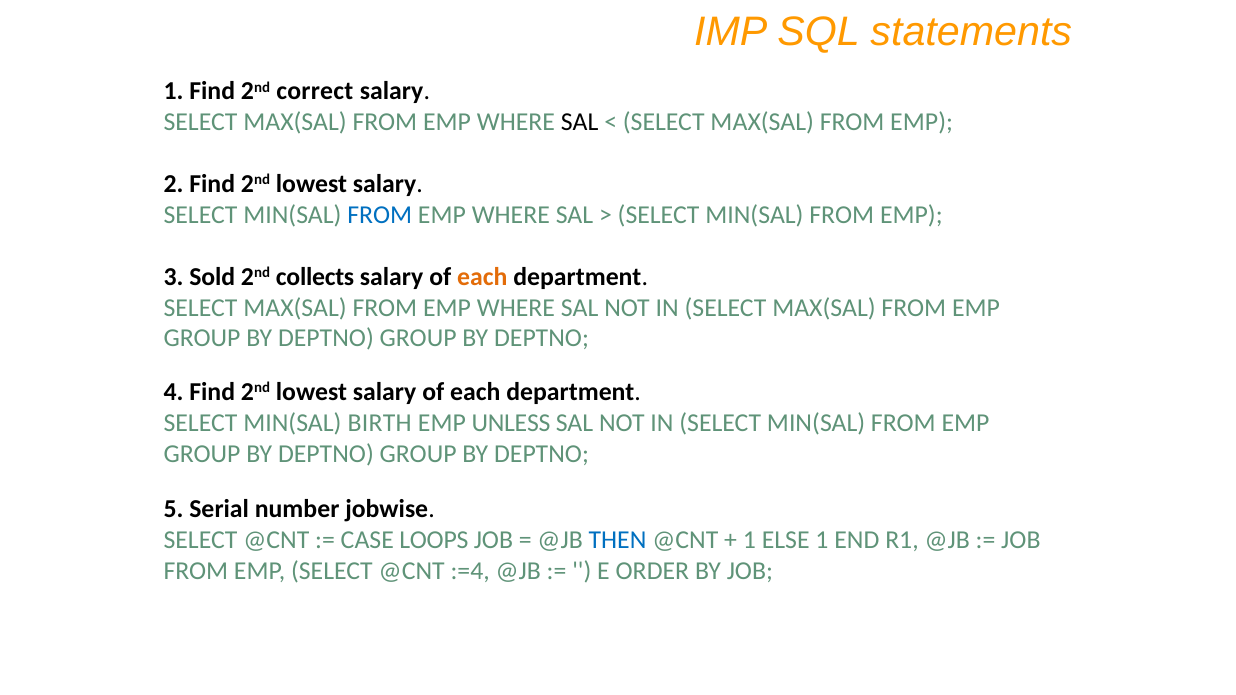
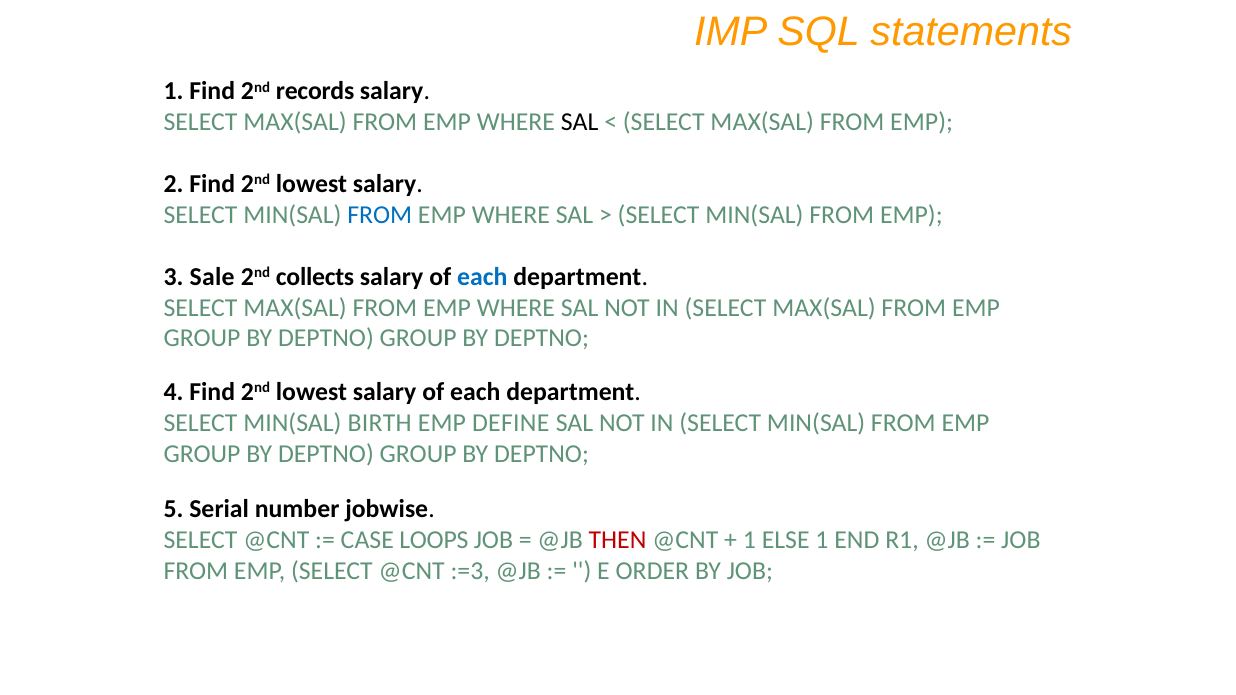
correct: correct -> records (315, 91)
Sold: Sold -> Sale (212, 277)
each colour: orange -> blue (482, 277)
UNLESS: UNLESS -> DEFINE (511, 423)
THEN colour: blue -> red (618, 540)
:=4: :=4 -> :=3 (470, 571)
